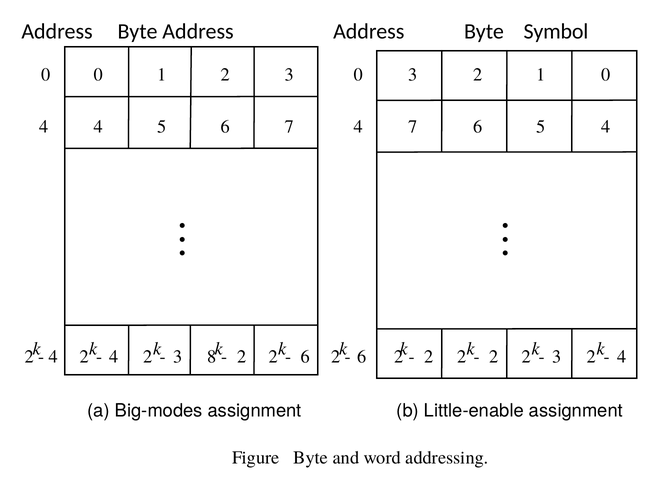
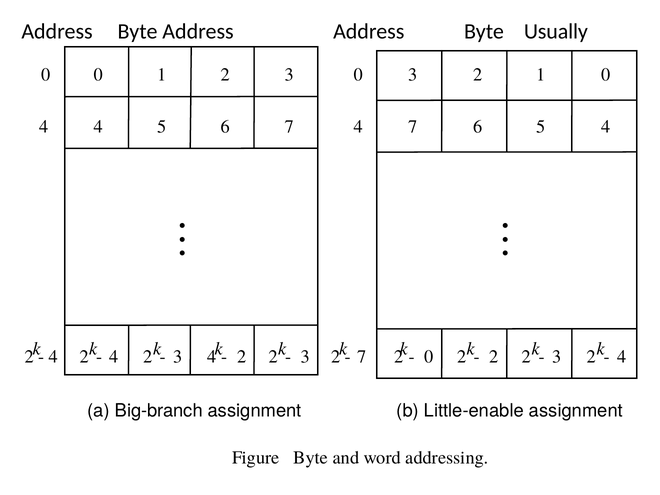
Symbol: Symbol -> Usually (556, 32)
6: 6 -> 7 (362, 357)
2: 2 -> 0 (429, 357)
8: 8 -> 4 (212, 357)
6: 6 -> 3 (305, 357)
Big-modes: Big-modes -> Big-branch (159, 411)
